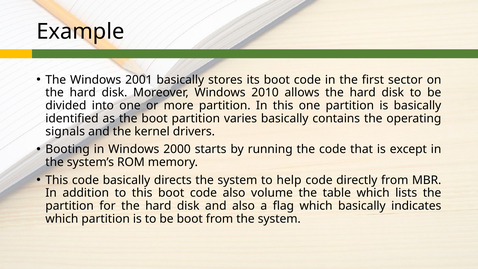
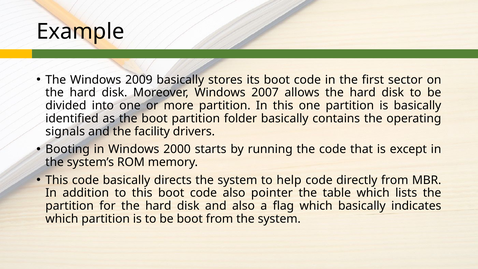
2001: 2001 -> 2009 (139, 80)
2010: 2010 -> 2007 (265, 93)
varies: varies -> folder (241, 118)
kernel: kernel -> facility (152, 131)
volume: volume -> pointer (272, 193)
